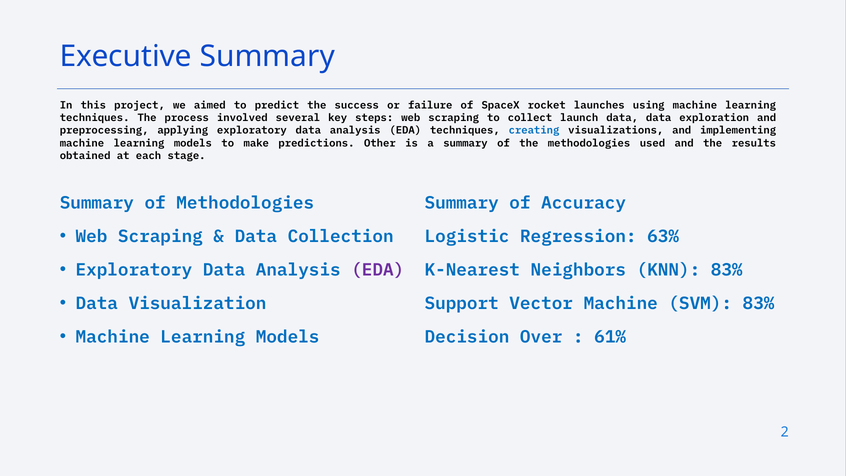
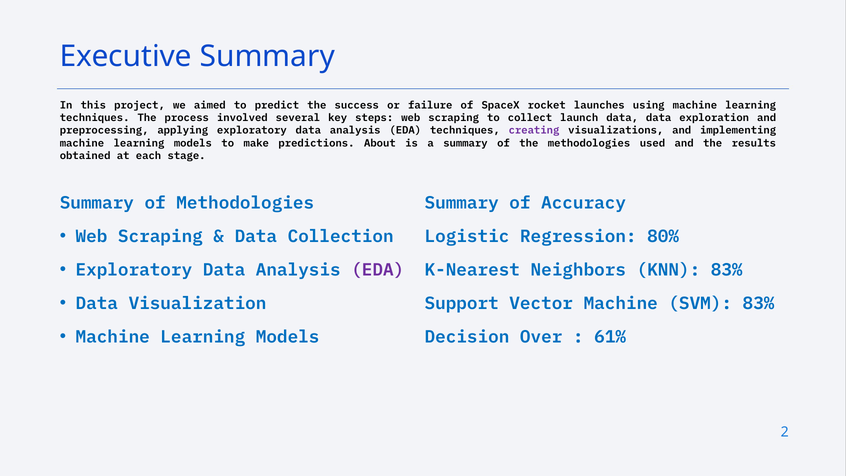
creating colour: blue -> purple (534, 130)
Other: Other -> About (380, 143)
63%: 63% -> 80% (663, 236)
